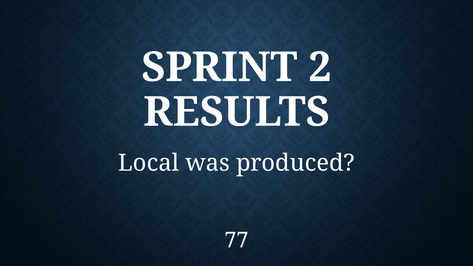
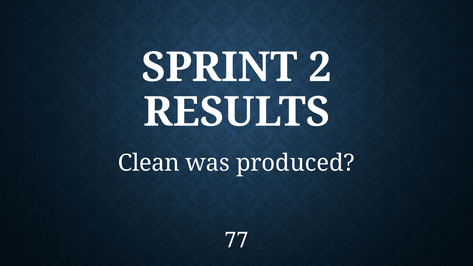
Local: Local -> Clean (149, 163)
